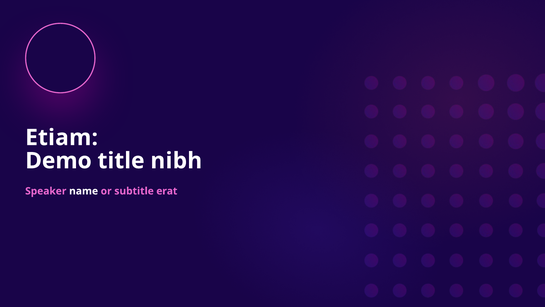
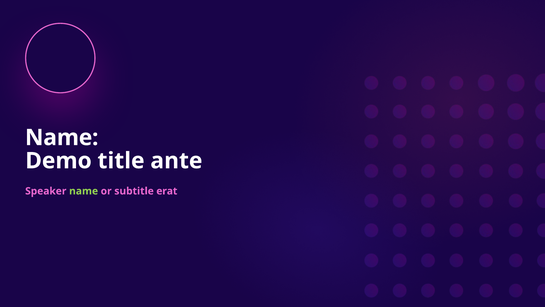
Etiam: Etiam -> Name (62, 137)
nibh: nibh -> ante (176, 161)
name colour: white -> light green (84, 191)
